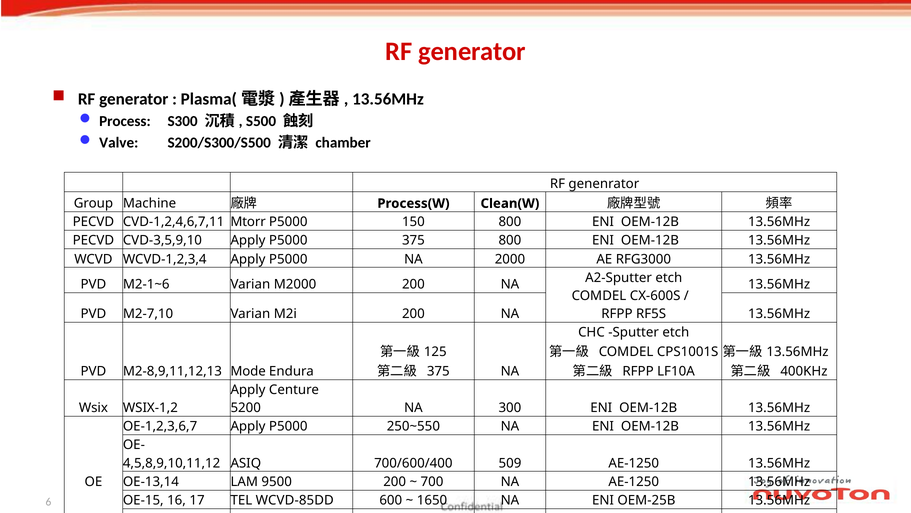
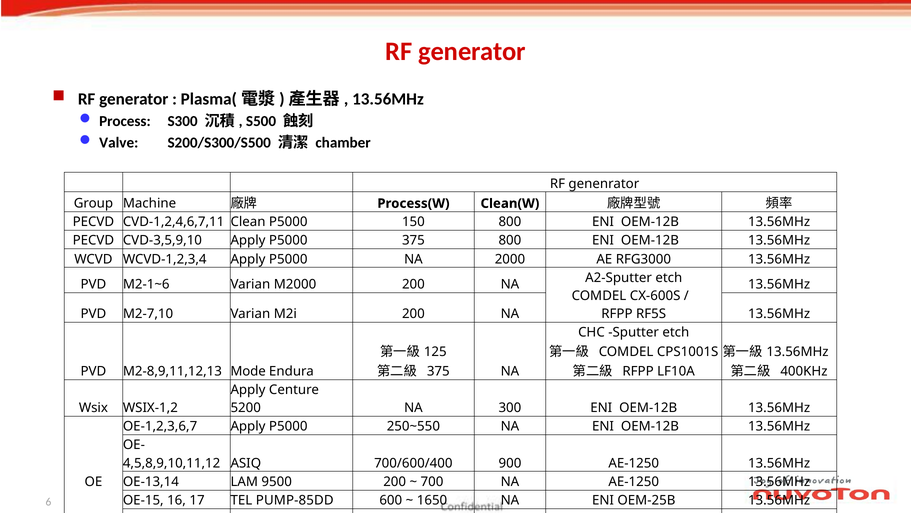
Mtorr: Mtorr -> Clean (248, 222)
509: 509 -> 900 (510, 463)
WCVD-85DD: WCVD-85DD -> PUMP-85DD (295, 500)
